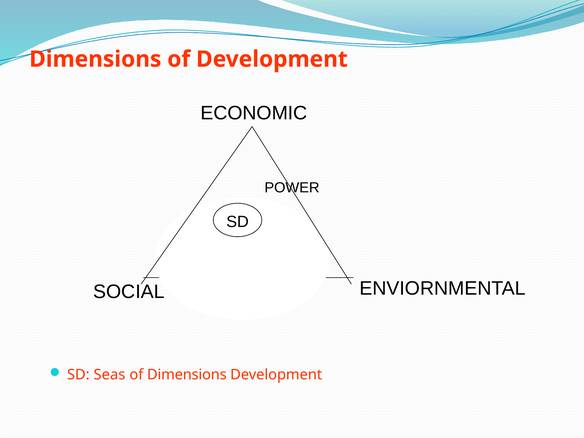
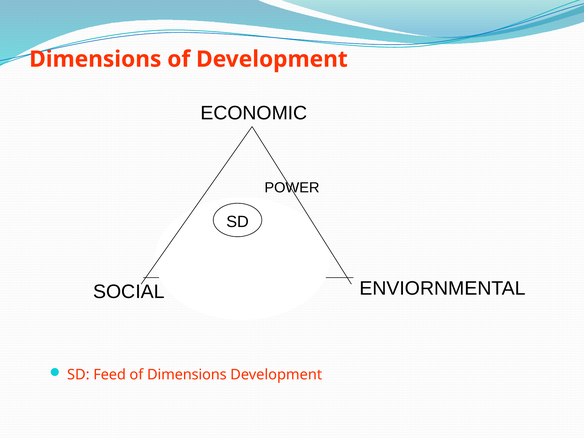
Seas: Seas -> Feed (110, 375)
